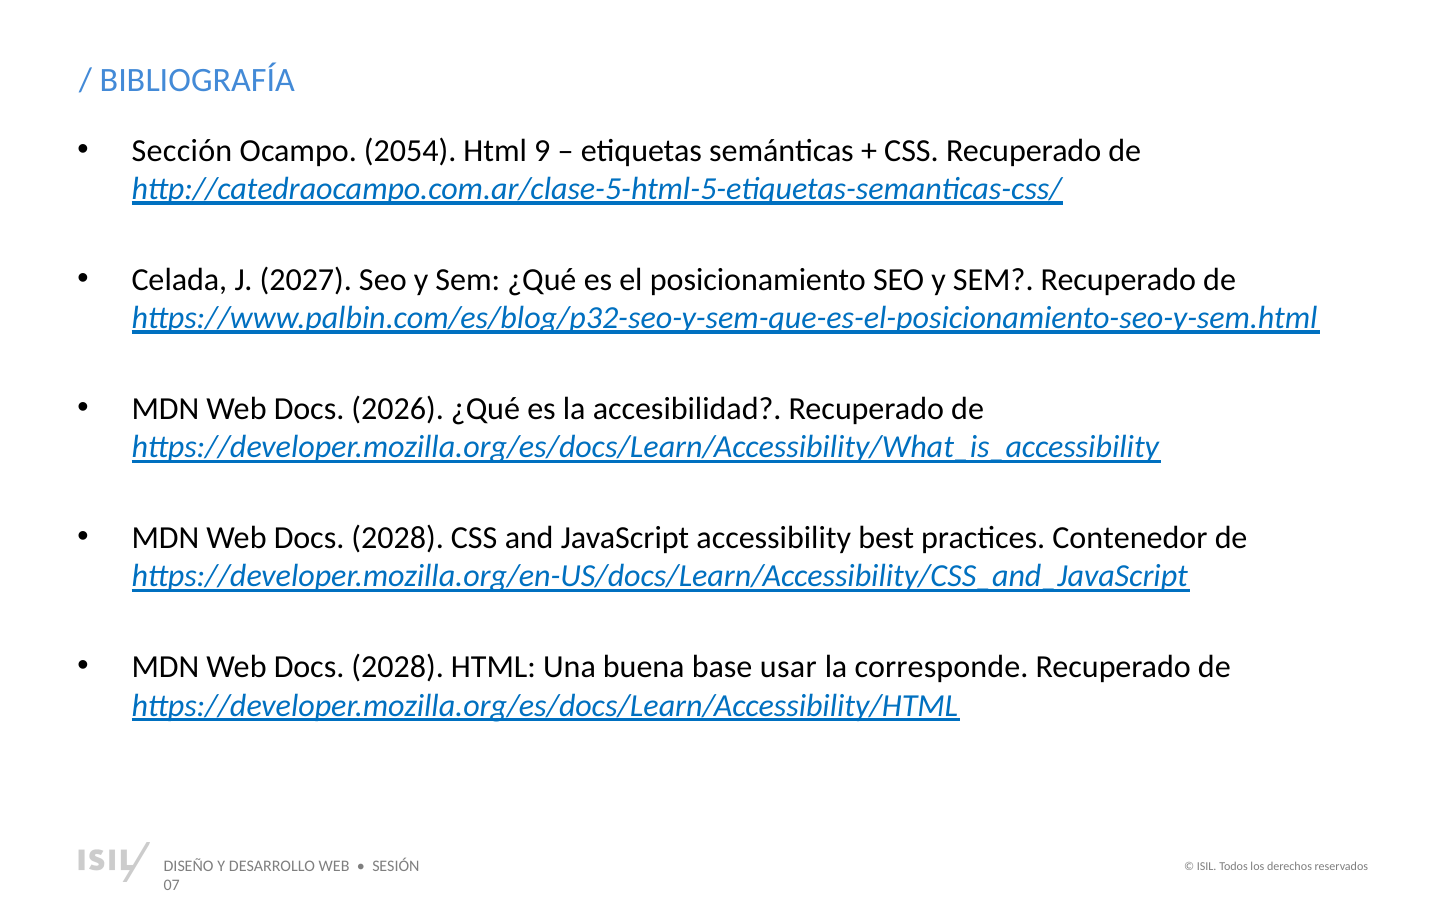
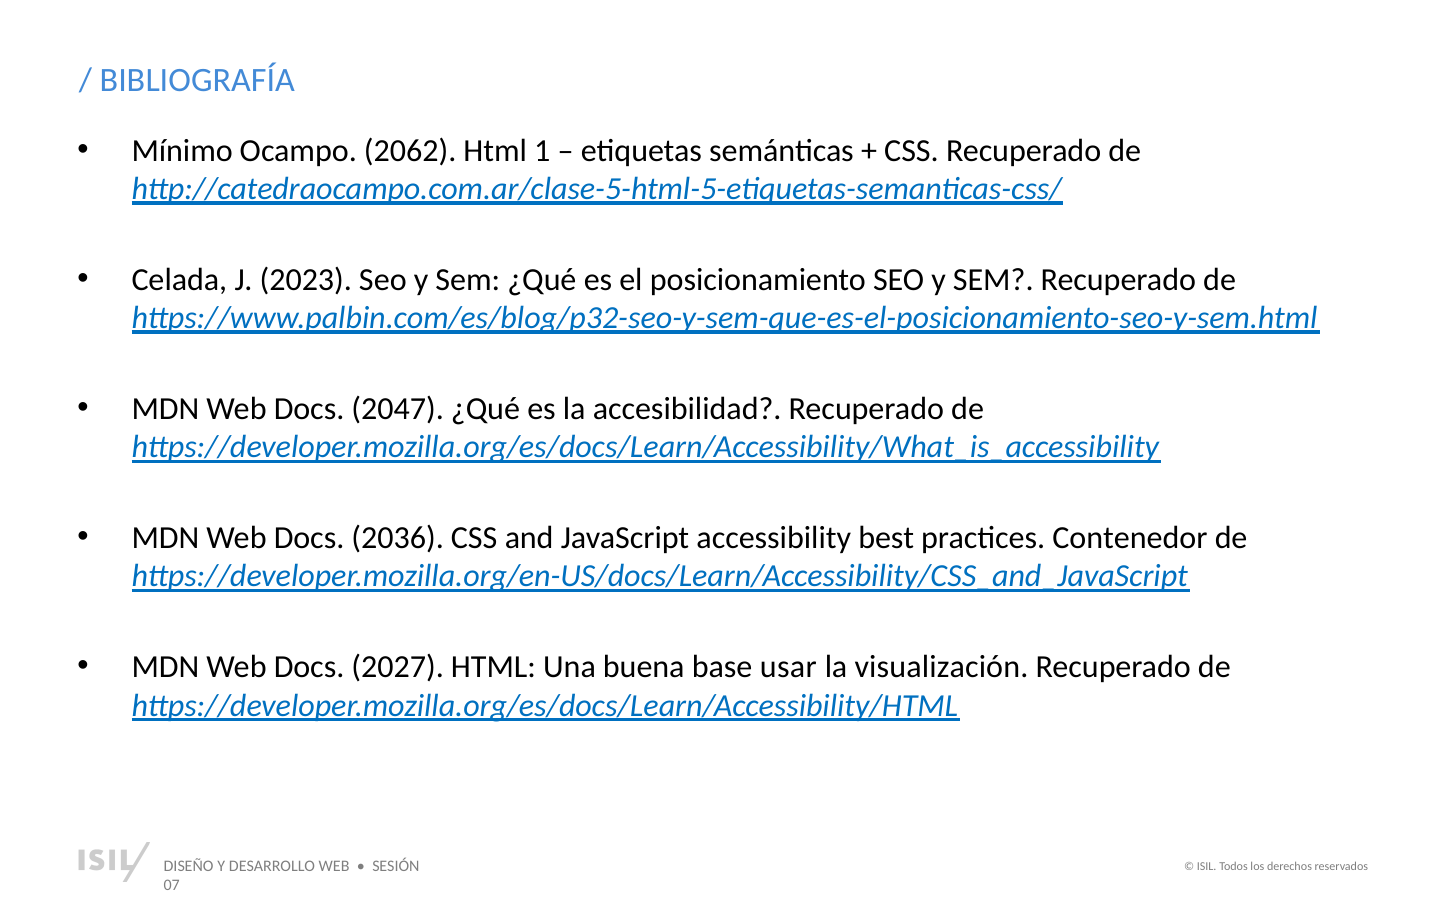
Sección: Sección -> Mínimo (182, 150)
2054: 2054 -> 2062 (410, 150)
9: 9 -> 1 (542, 150)
2027: 2027 -> 2023 (306, 280)
2026: 2026 -> 2047 (398, 409)
2028: 2028 -> 2036 (398, 538)
2028: 2028 -> 2027 (398, 667)
corresponde: corresponde -> visualización (941, 667)
